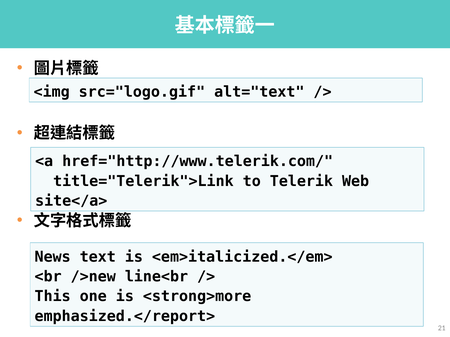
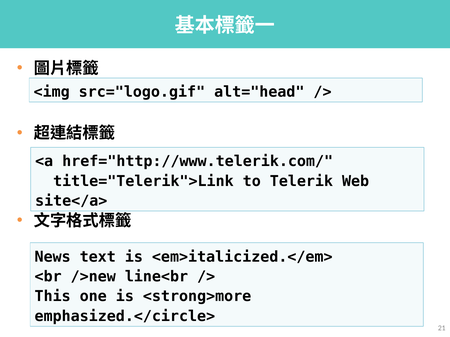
alt="text: alt="text -> alt="head (259, 92)
emphasized.</report>: emphasized.</report> -> emphasized.</circle> (125, 317)
